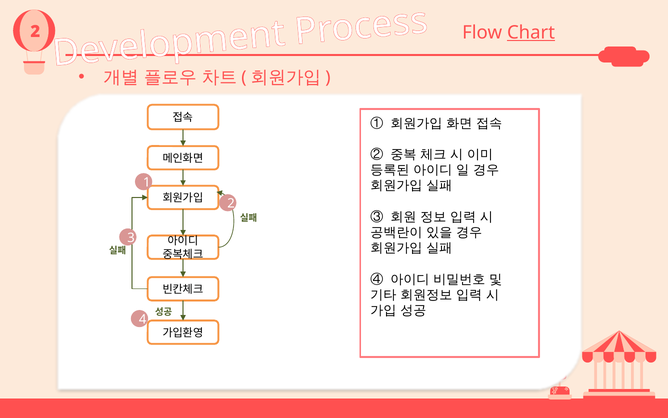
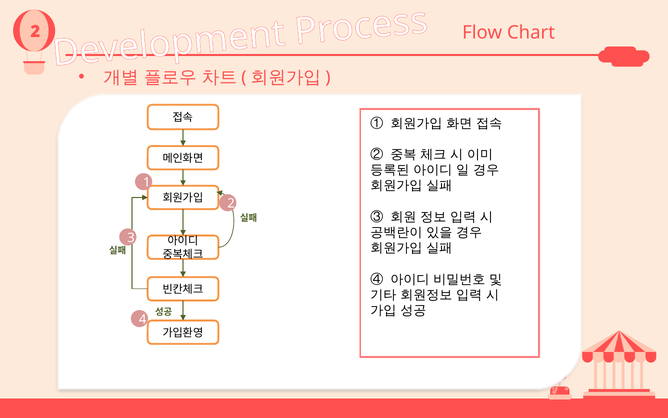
Chart underline: present -> none (531, 33)
